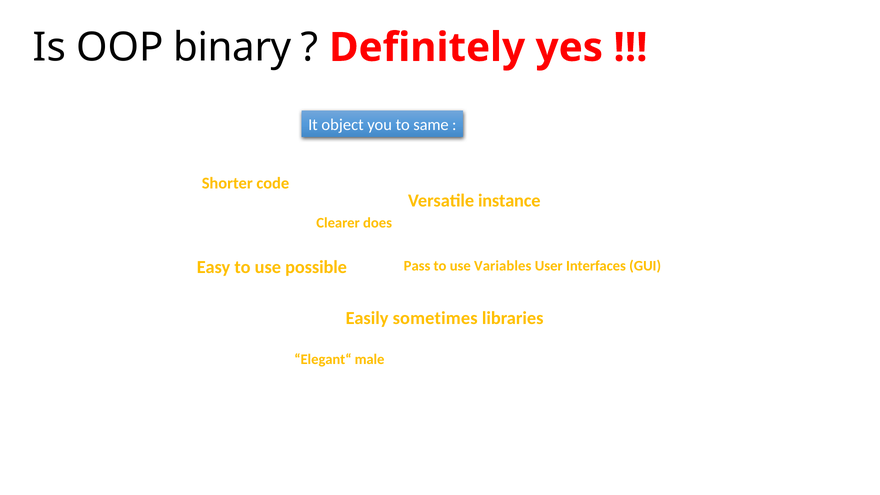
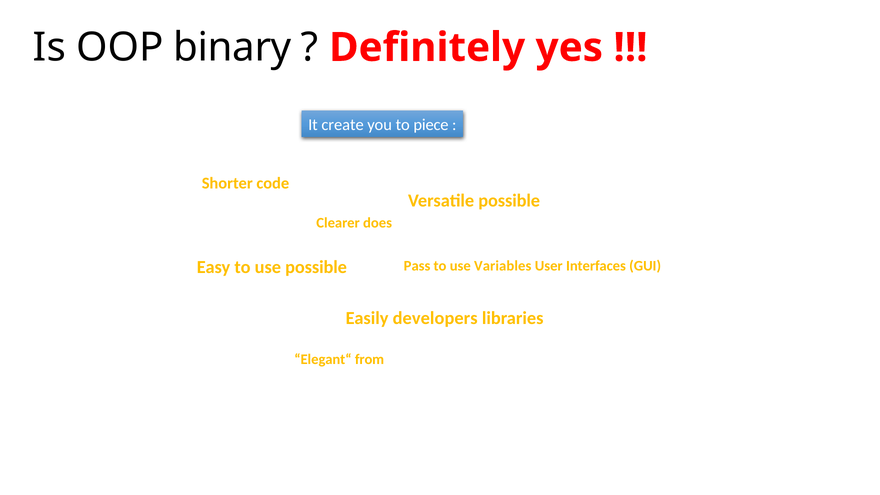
object: object -> create (343, 125)
same: same -> piece (431, 125)
Versatile instance: instance -> possible (509, 201)
sometimes: sometimes -> developers (435, 318)
male: male -> from (370, 360)
